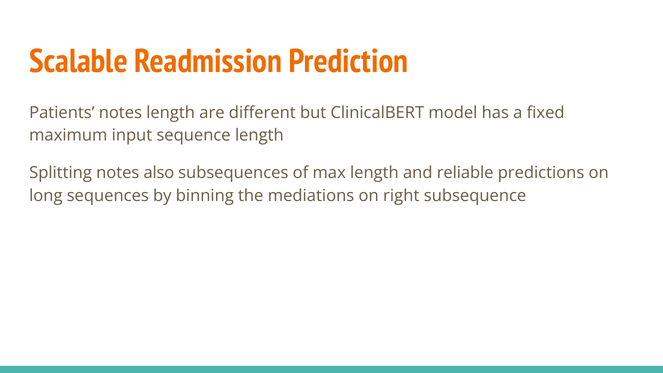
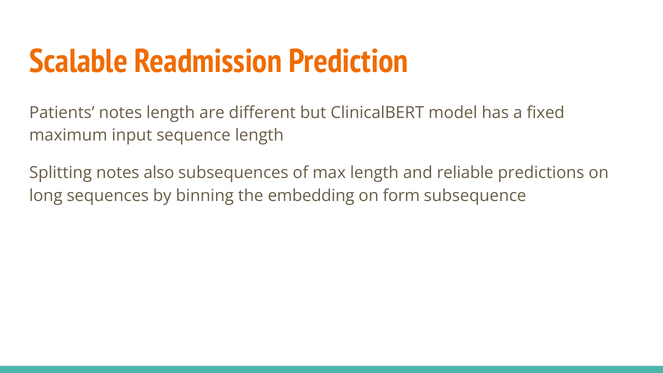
mediations: mediations -> embedding (311, 196)
right: right -> form (401, 196)
